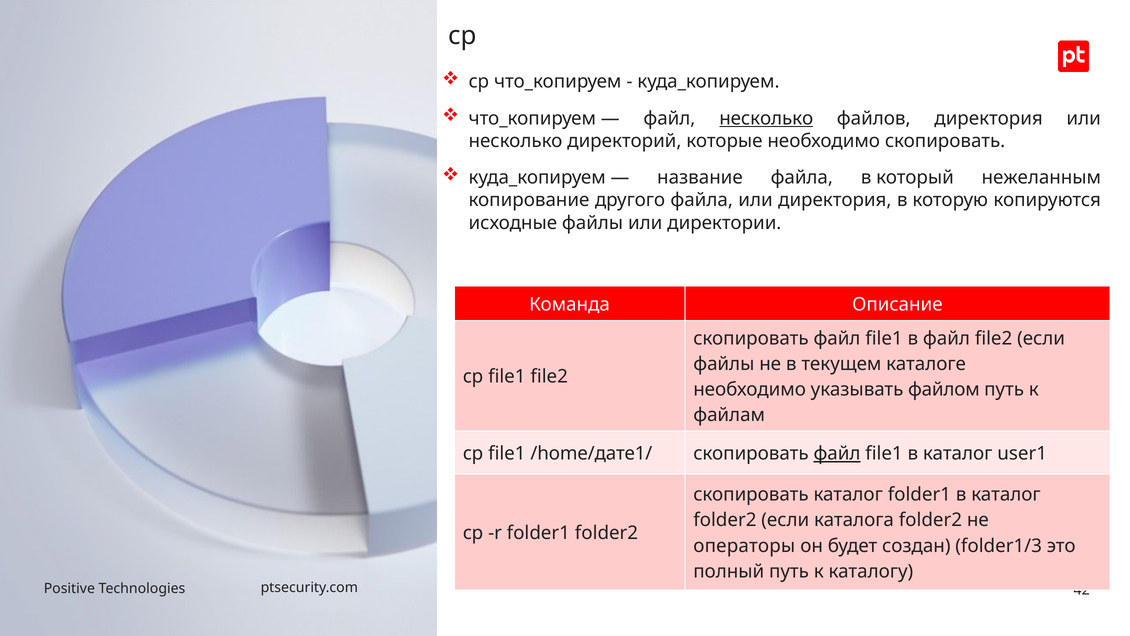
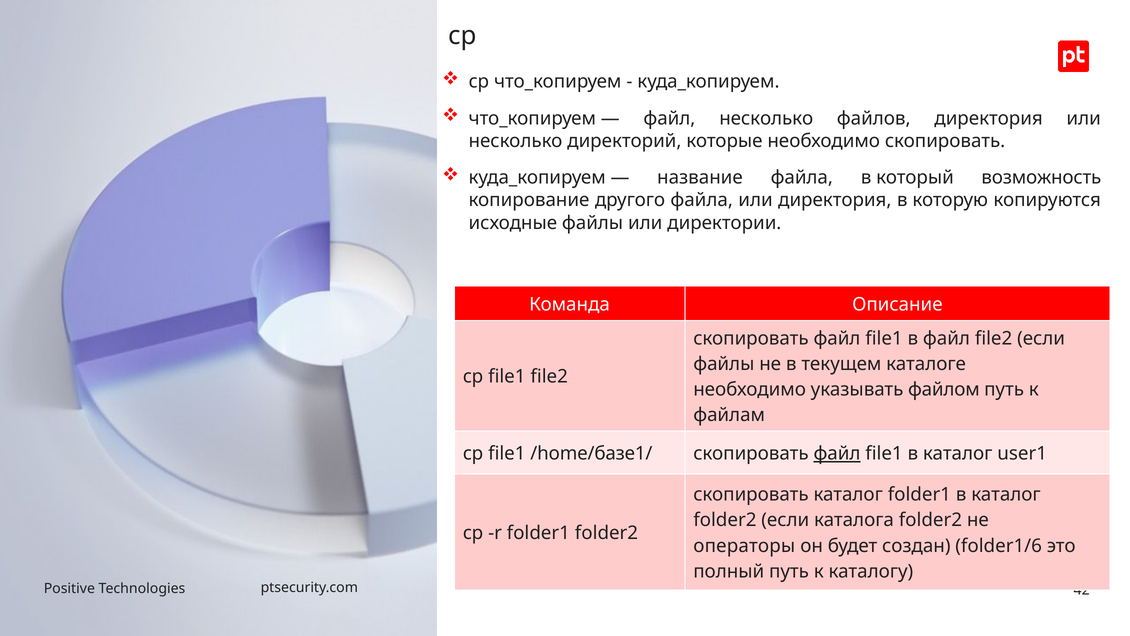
несколько underline: present -> none (766, 118)
нежеланным: нежеланным -> возможность (1041, 178)
/home/дате1/: /home/дате1/ -> /home/базе1/ (591, 453)
folder1/3: folder1/3 -> folder1/6 (999, 545)
